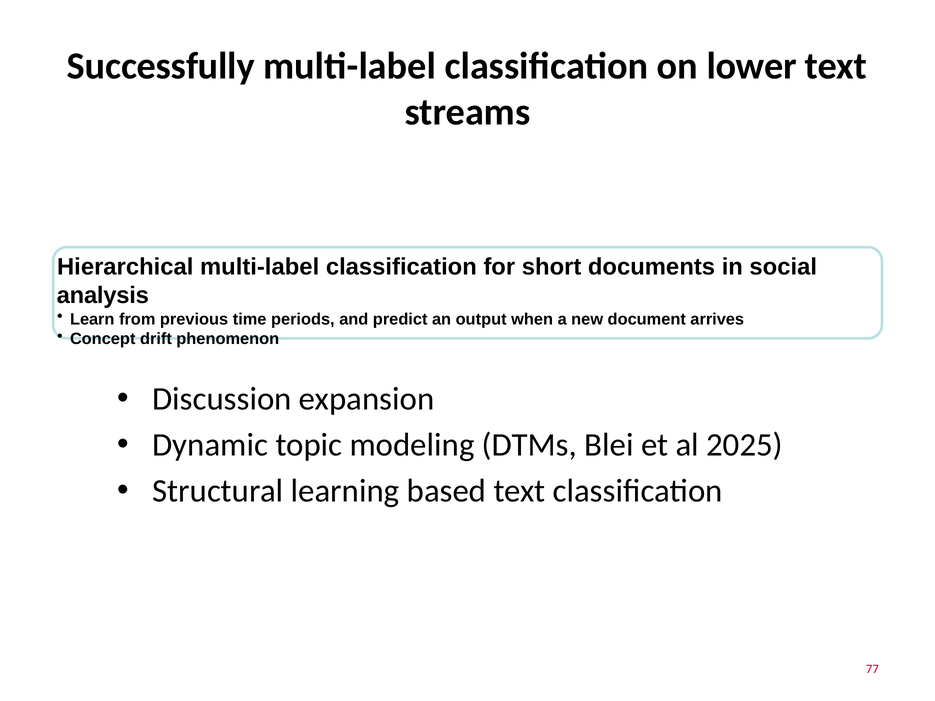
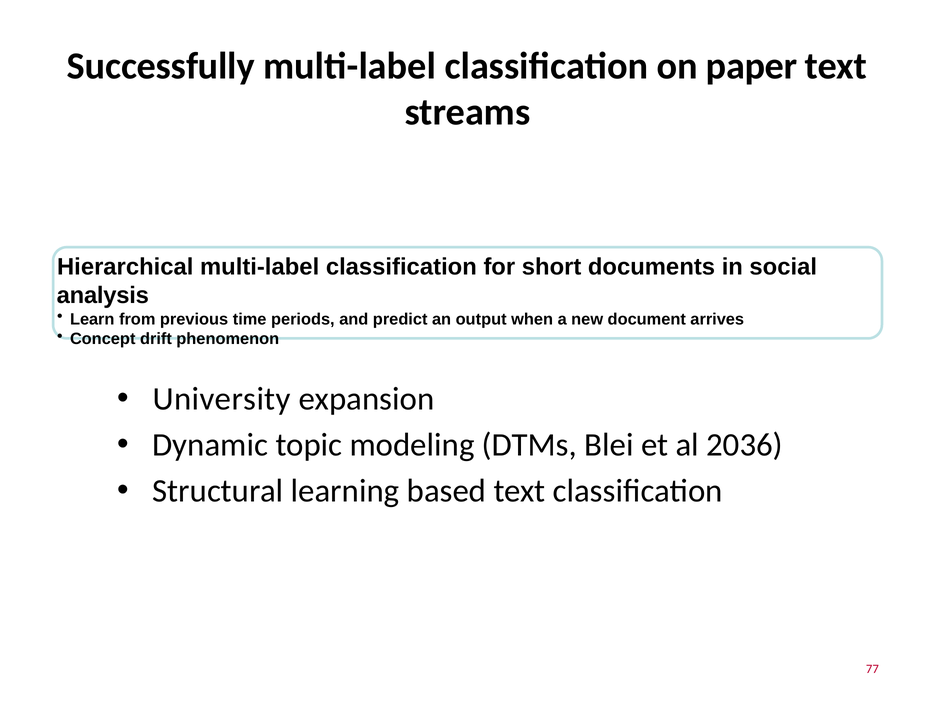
lower: lower -> paper (752, 66)
Discussion: Discussion -> University (222, 399)
2025: 2025 -> 2036 (745, 445)
